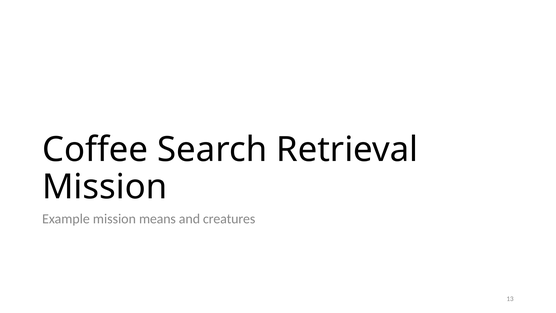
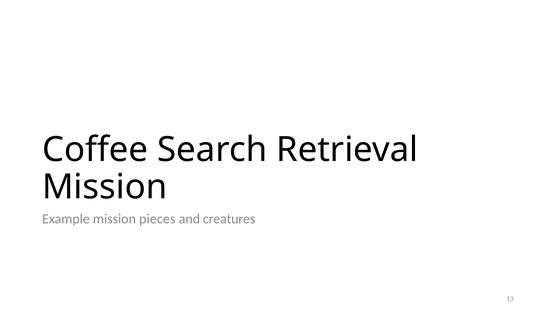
means: means -> pieces (157, 219)
